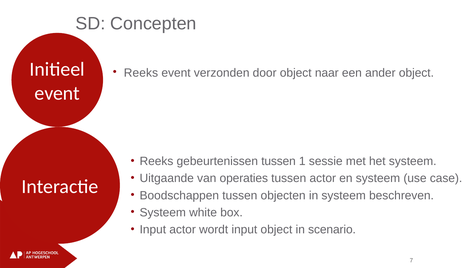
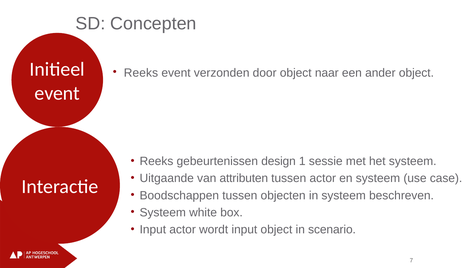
gebeurtenissen tussen: tussen -> design (279, 161)
operaties: operaties -> attributen (244, 178)
